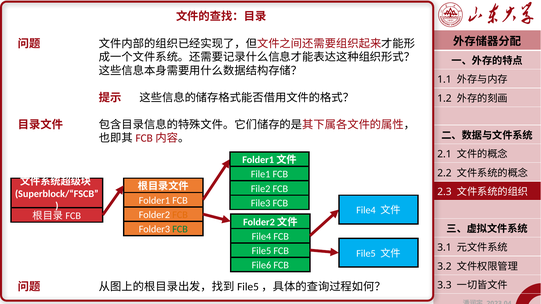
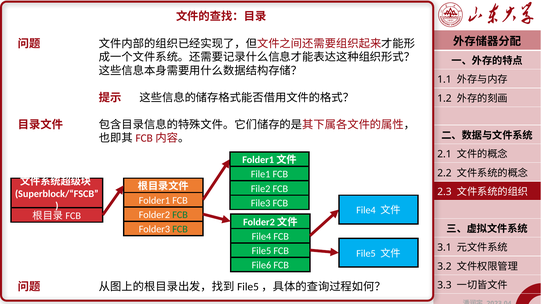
FCB colour: orange -> green (180, 215)
